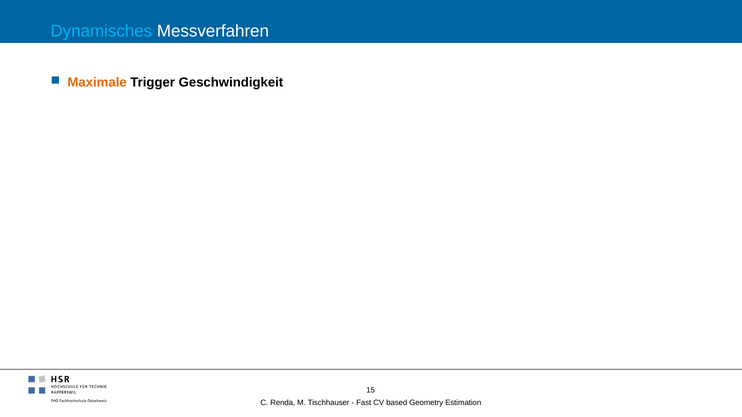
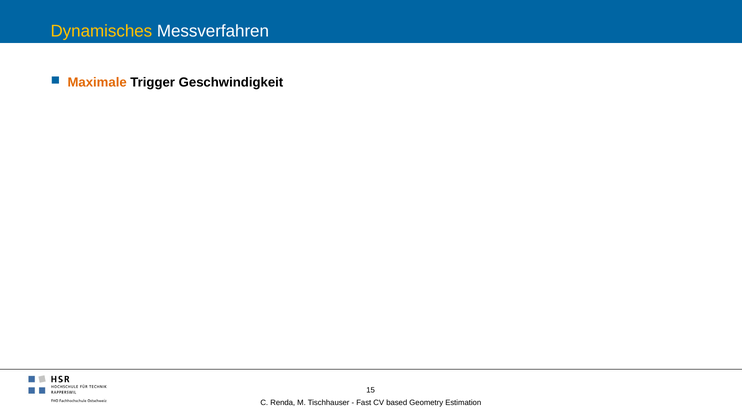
Dynamisches colour: light blue -> yellow (101, 31)
